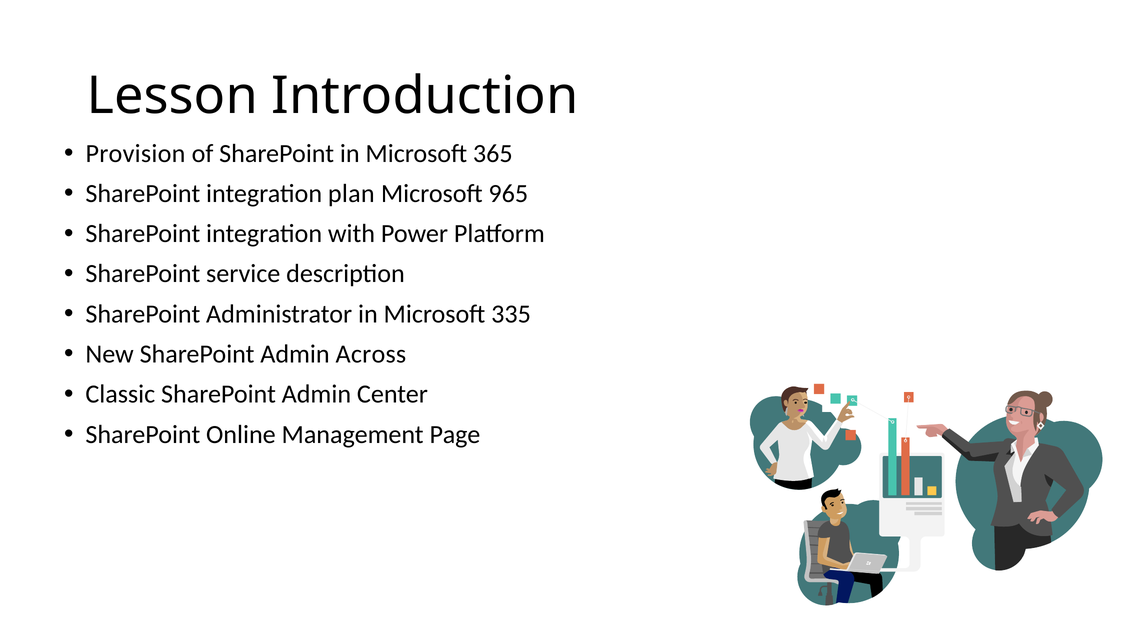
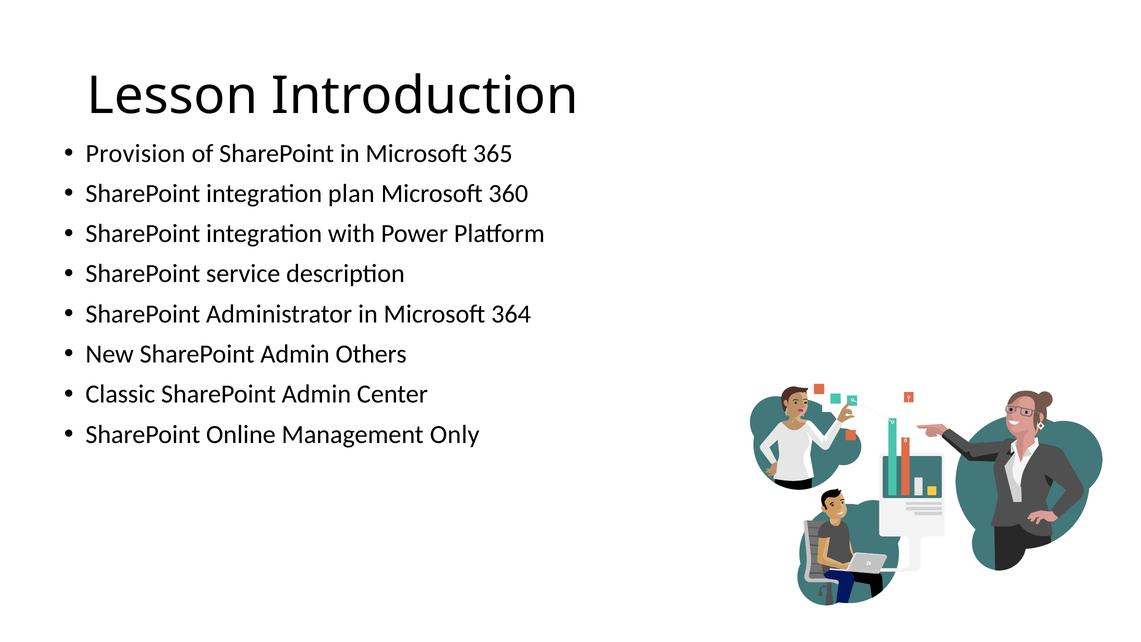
965: 965 -> 360 (508, 194)
335: 335 -> 364 (511, 314)
Across: Across -> Others (371, 354)
Page: Page -> Only (455, 434)
